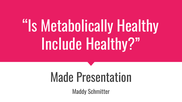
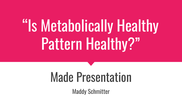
Include: Include -> Pattern (62, 45)
